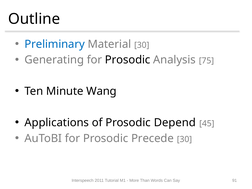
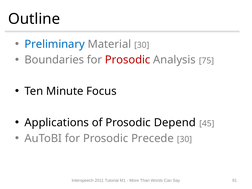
Generating: Generating -> Boundaries (54, 60)
Prosodic colour: black -> red (128, 60)
Wang: Wang -> Focus (101, 91)
